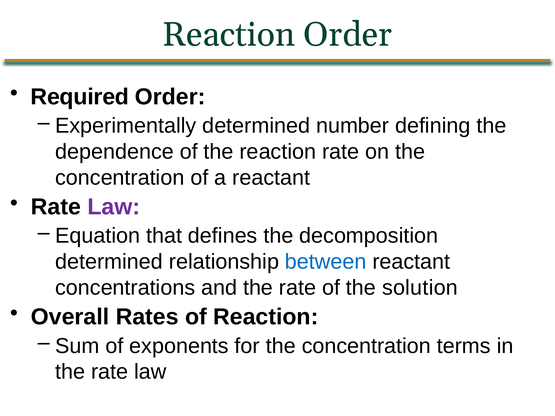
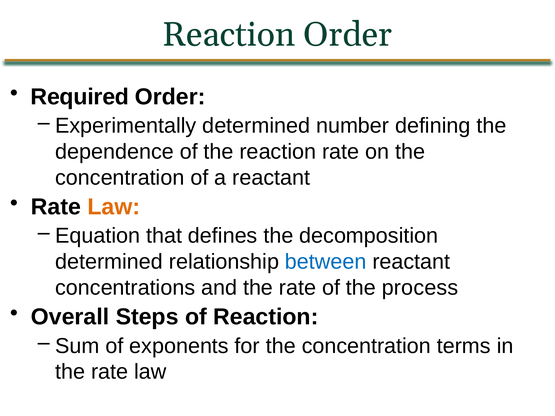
Law colour: purple -> orange (114, 207)
solution: solution -> process (420, 288)
Rates: Rates -> Steps (147, 317)
